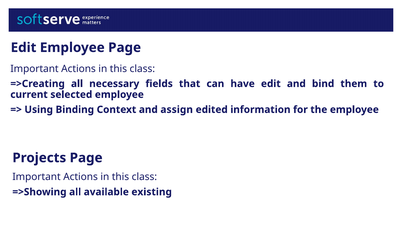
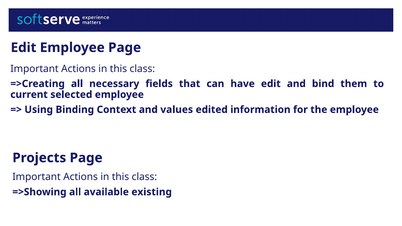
assign: assign -> values (177, 110)
